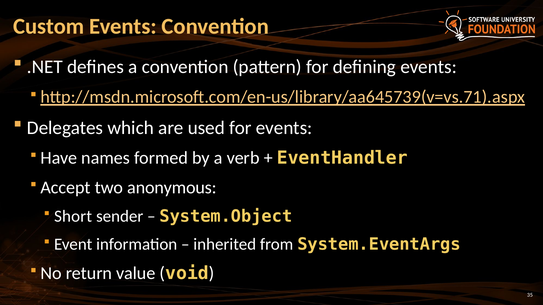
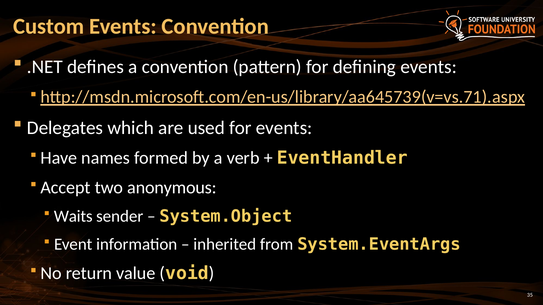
Short: Short -> Waits (73, 217)
